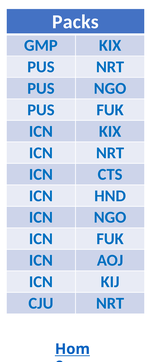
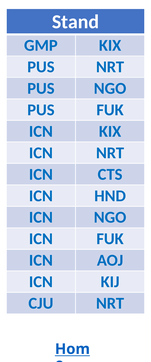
Packs: Packs -> Stand (75, 22)
